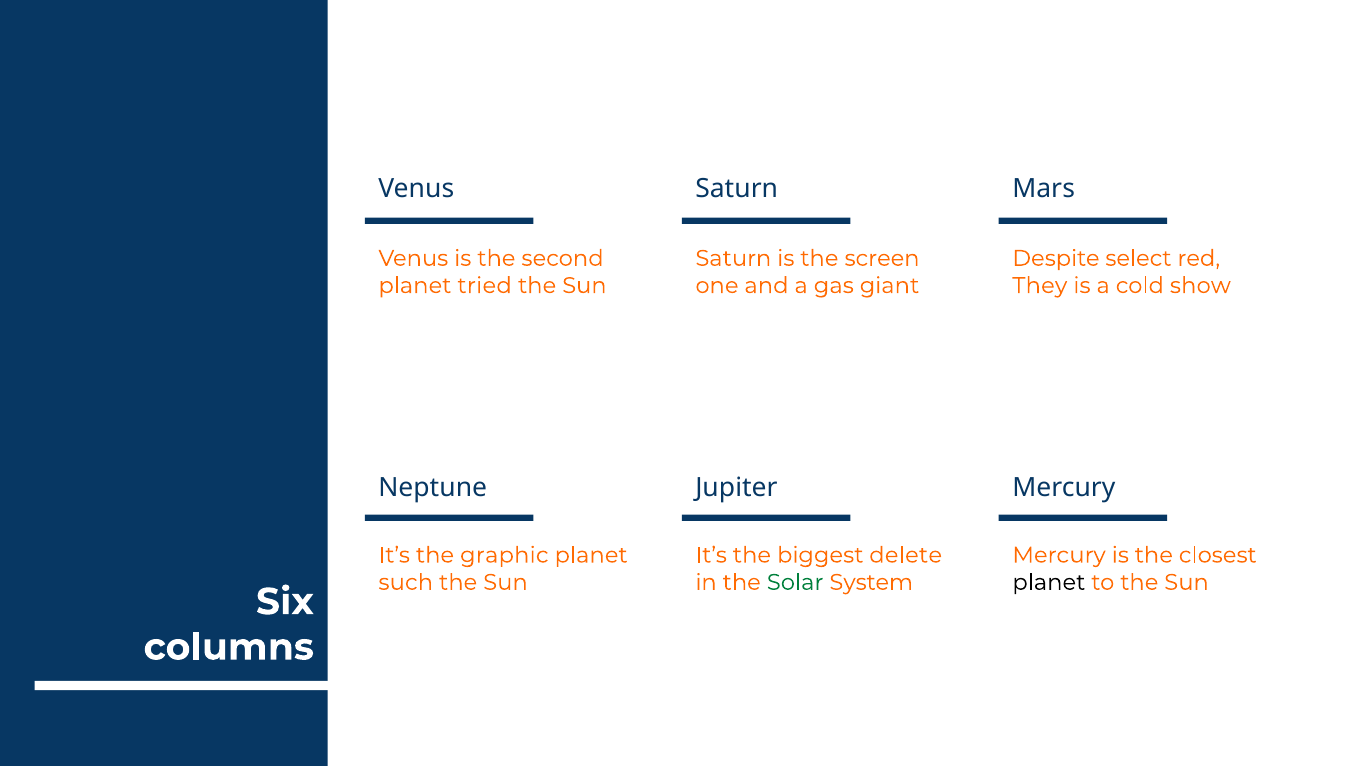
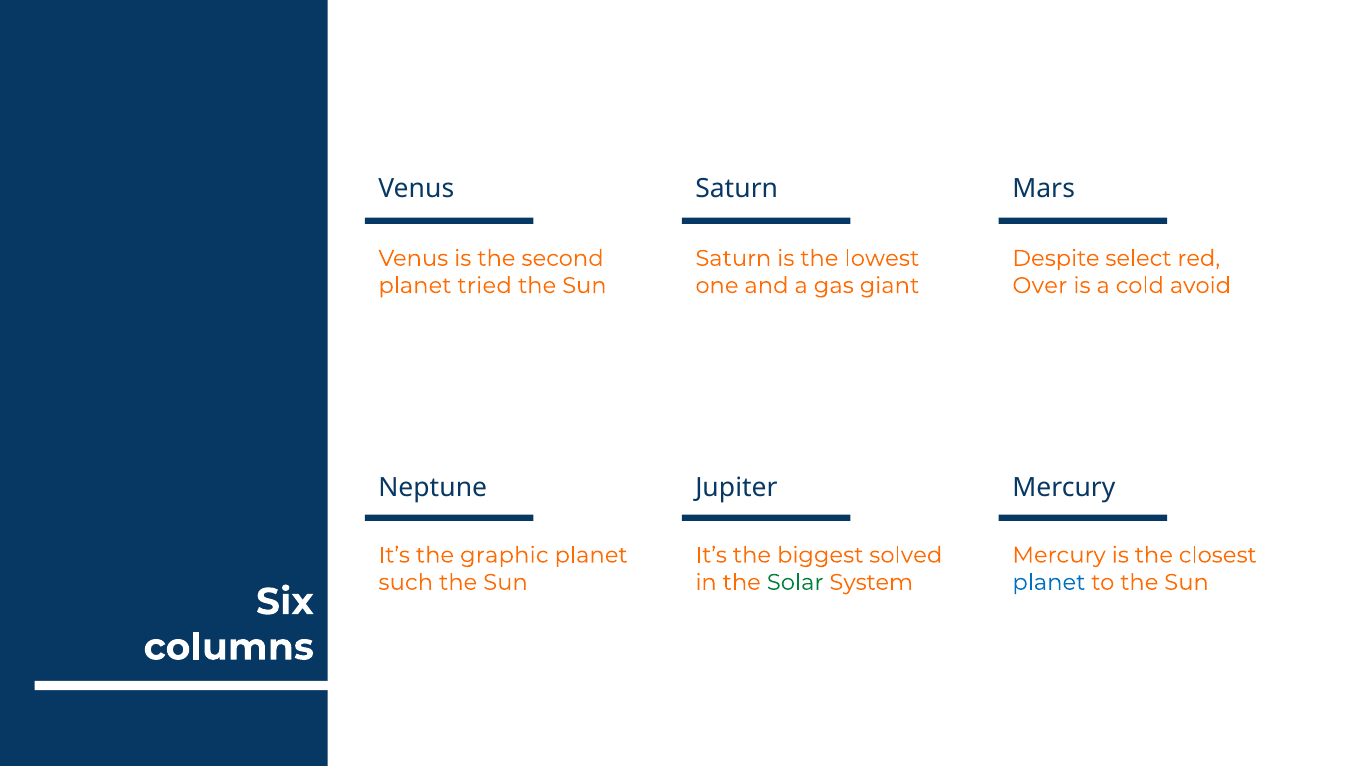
screen: screen -> lowest (882, 258)
They: They -> Over (1040, 286)
show: show -> avoid (1200, 286)
delete: delete -> solved (906, 555)
planet colour: black -> blue (1049, 582)
